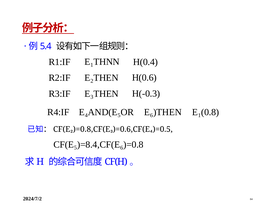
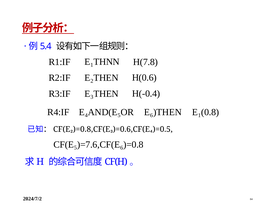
H(0.4: H(0.4 -> H(7.8 (146, 62)
H(-0.3: H(-0.3 -> H(-0.4 (146, 94)
CF(E₅)=8.4,CF(E₆)=0.8: CF(E₅)=8.4,CF(E₆)=0.8 -> CF(E₅)=7.6,CF(E₆)=0.8 (98, 145)
